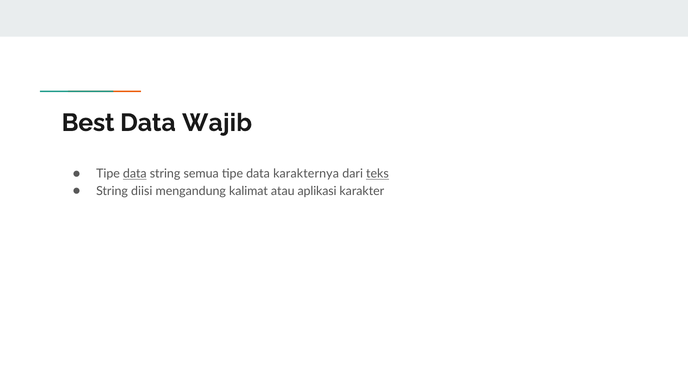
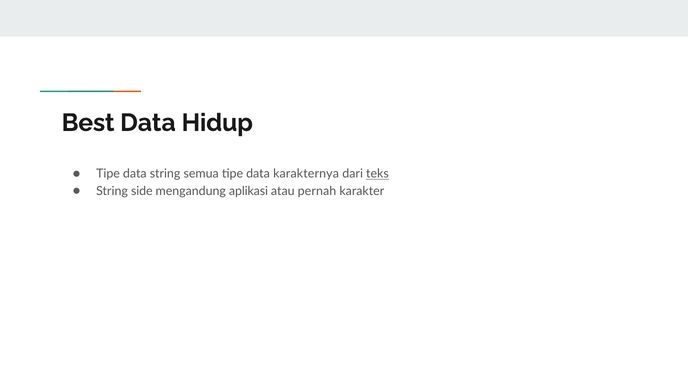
Wajib: Wajib -> Hidup (217, 123)
data underline: present -> none (135, 174)
diisi: diisi -> side (142, 191)
kalimat: kalimat -> aplikasi (249, 191)
aplikasi: aplikasi -> pernah (317, 191)
